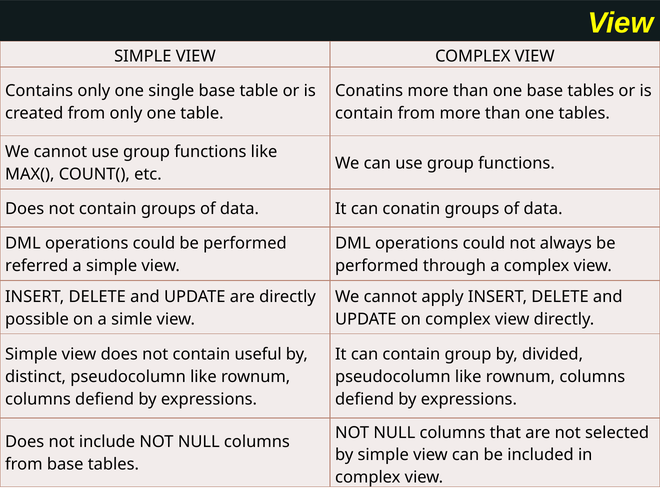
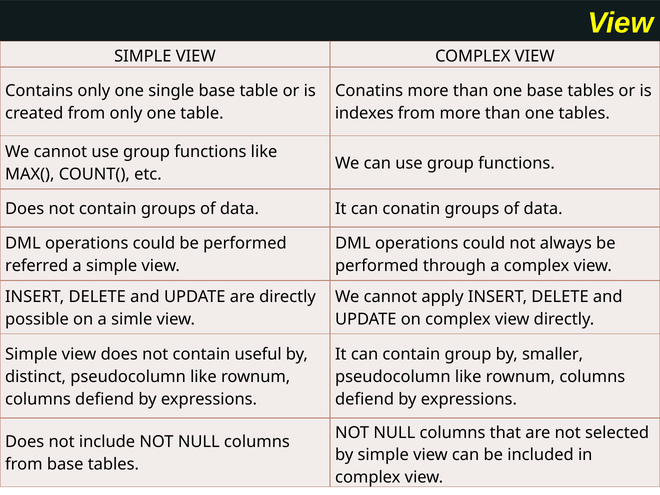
contain: contain -> indexes (364, 113)
divided: divided -> smaller (553, 354)
